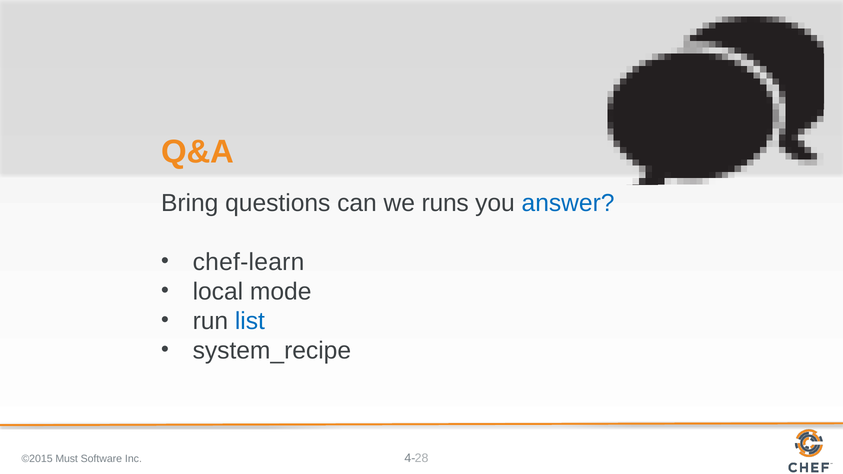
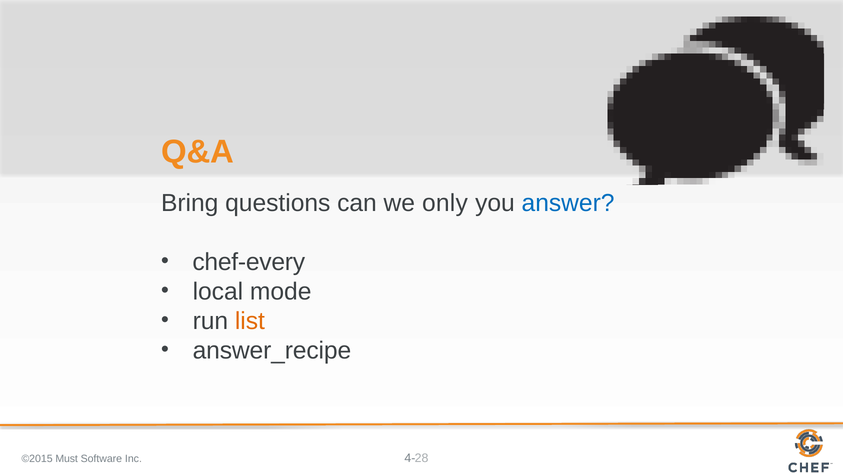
runs: runs -> only (445, 203)
chef-learn: chef-learn -> chef-every (249, 262)
list colour: blue -> orange (250, 321)
system_recipe: system_recipe -> answer_recipe (272, 351)
